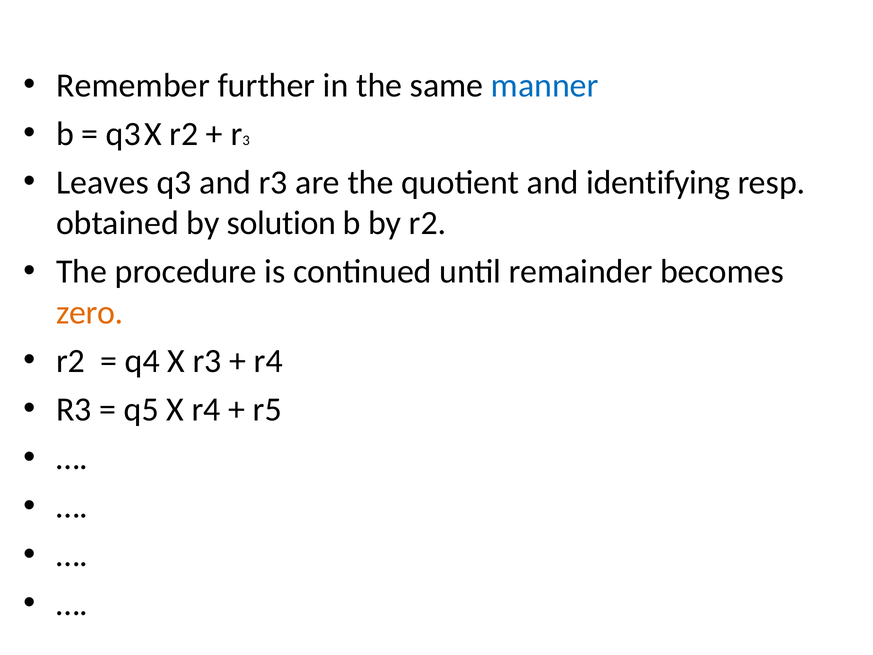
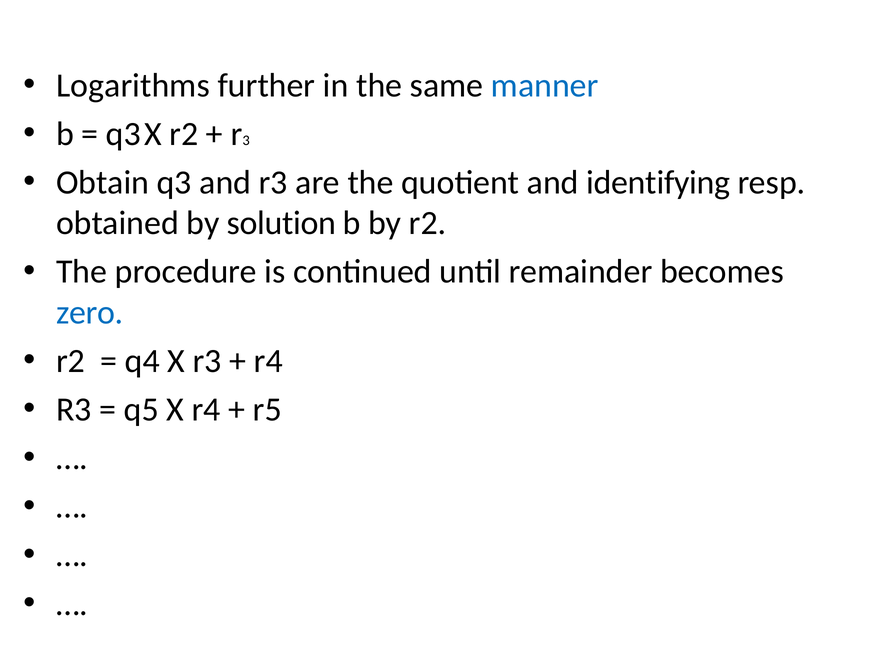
Remember: Remember -> Logarithms (133, 85)
Leaves: Leaves -> Obtain (103, 182)
zero colour: orange -> blue (90, 312)
